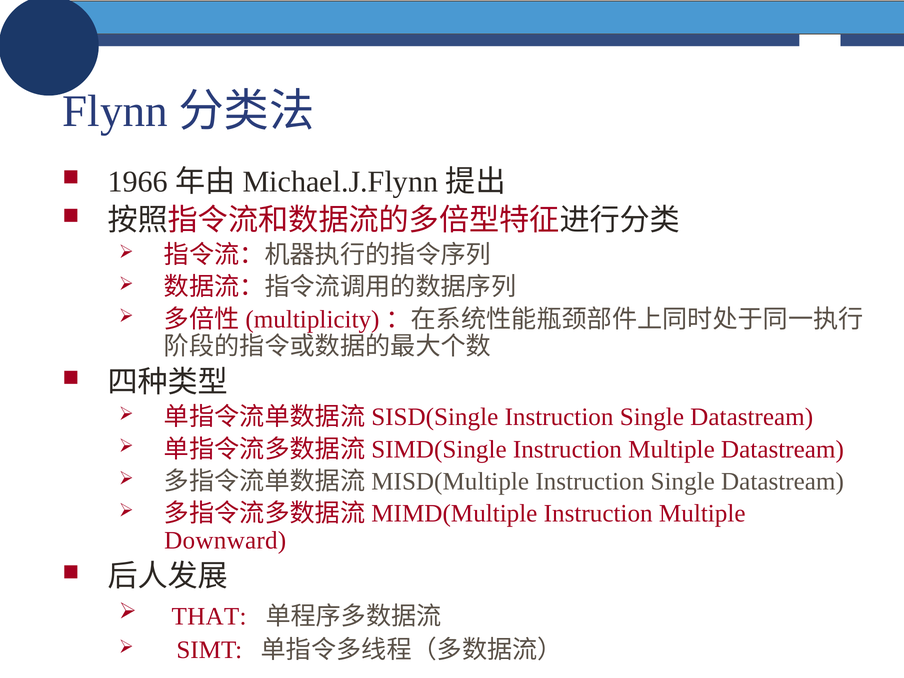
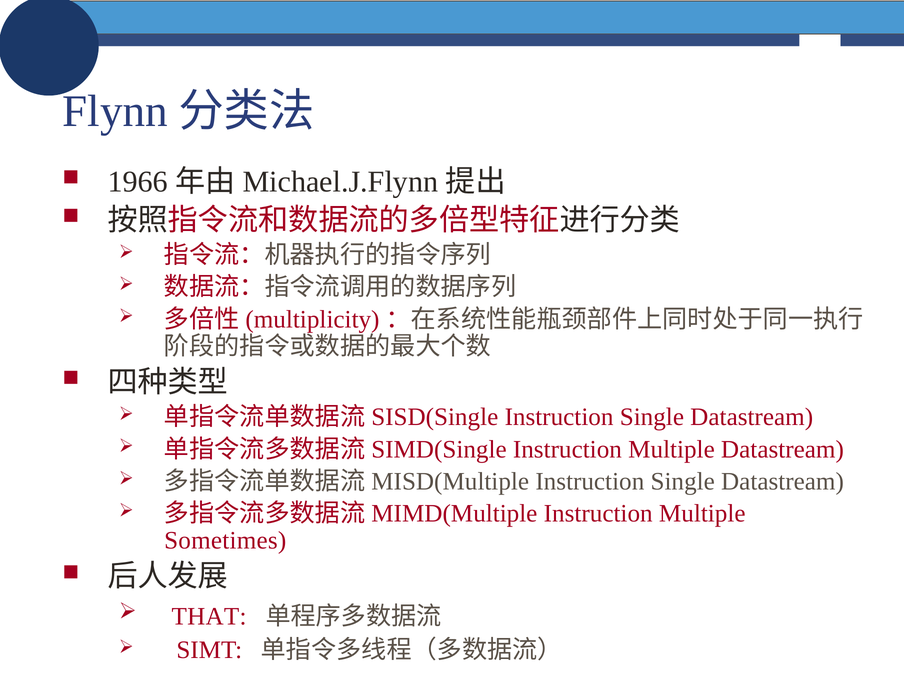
Downward: Downward -> Sometimes (225, 541)
